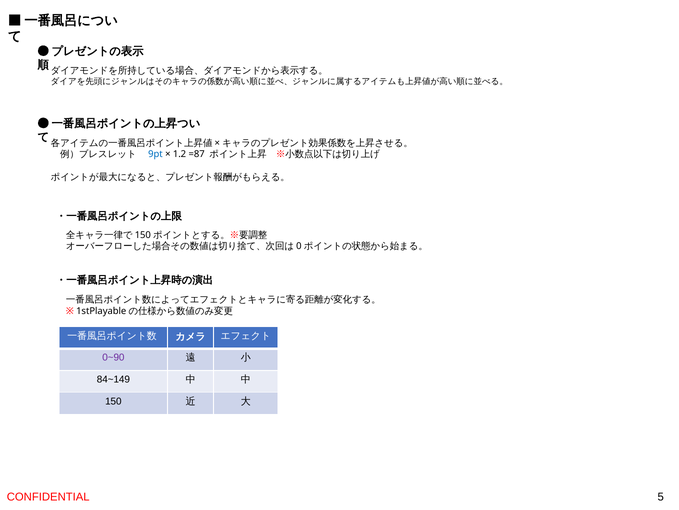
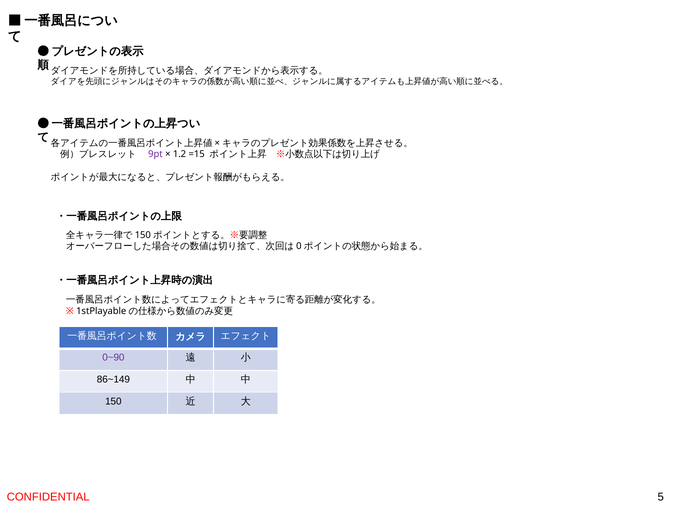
9pt colour: blue -> purple (155, 154)
=87: =87 -> =15 (197, 154)
84~149: 84~149 -> 86~149 (113, 379)
